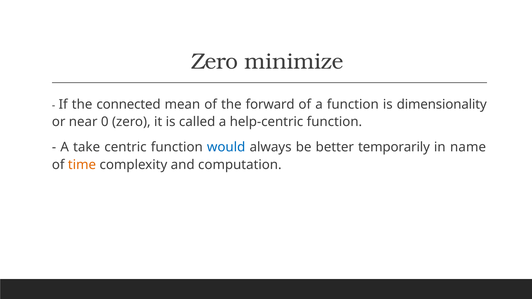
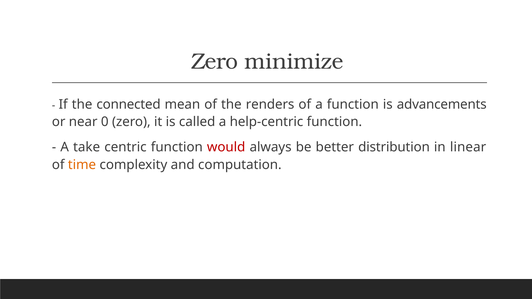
forward: forward -> renders (270, 104)
dimensionality: dimensionality -> advancements (442, 104)
would colour: blue -> red (226, 147)
temporarily: temporarily -> distribution (394, 147)
name: name -> linear (468, 147)
